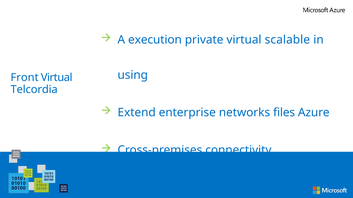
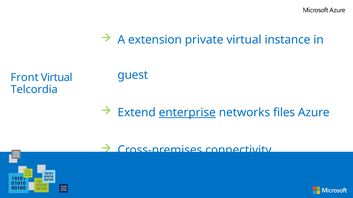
execution: execution -> extension (155, 40)
scalable: scalable -> instance (287, 40)
using: using -> guest (133, 75)
enterprise underline: none -> present (187, 113)
